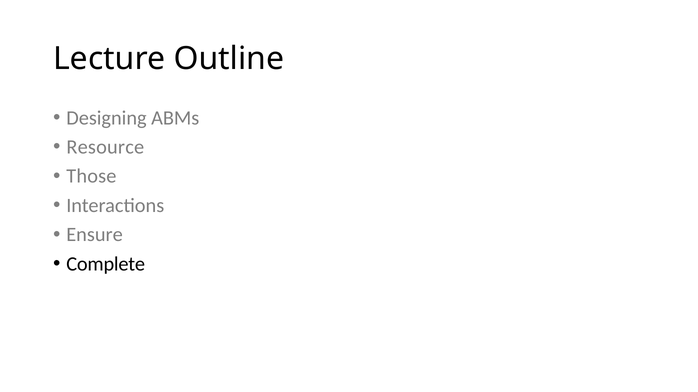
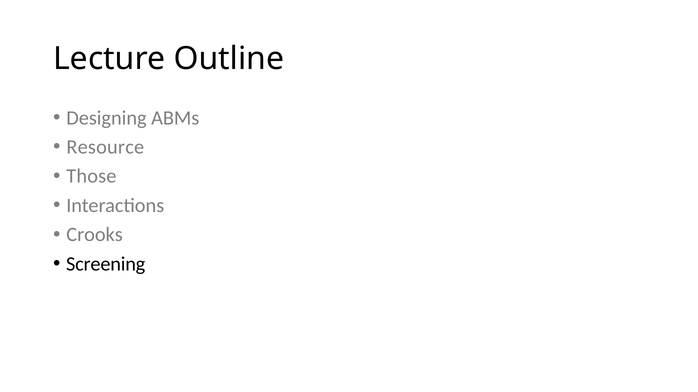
Ensure: Ensure -> Crooks (95, 235)
Complete: Complete -> Screening (106, 264)
